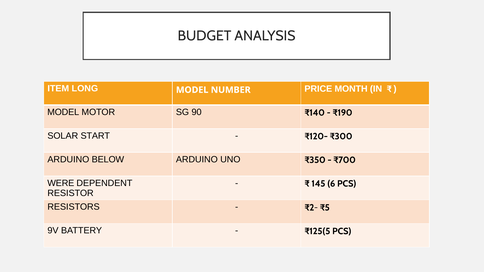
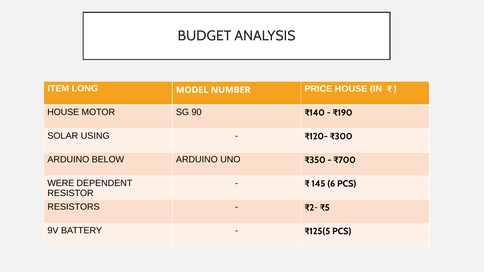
PRICE MONTH: MONTH -> HOUSE (351, 89)
MODEL: MODEL -> HOUSE (63, 112)
START: START -> USING (95, 136)
